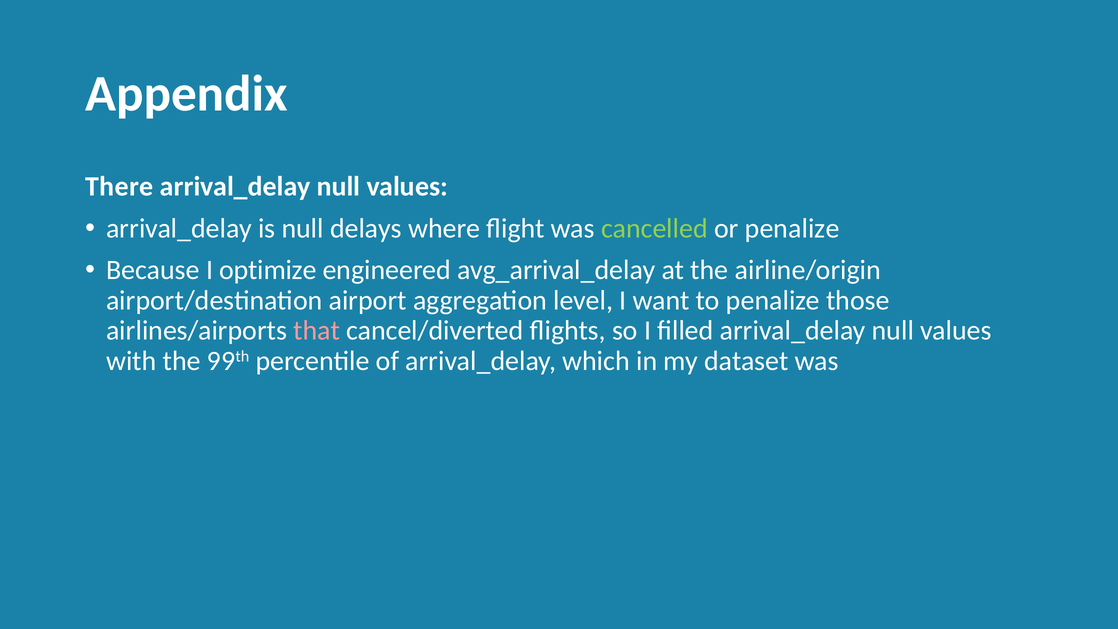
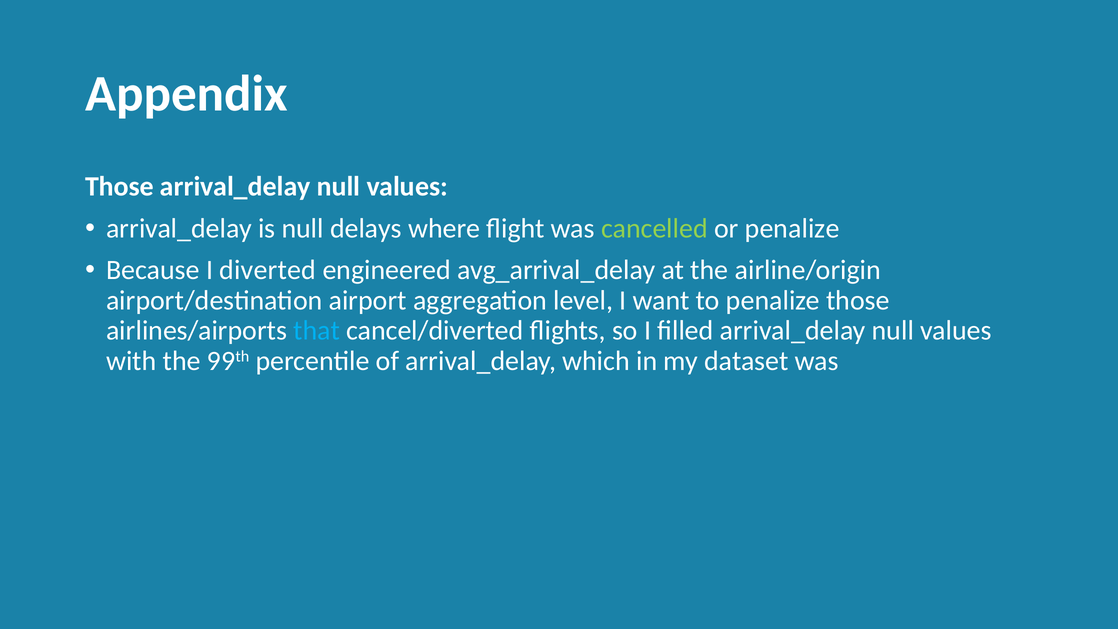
There: There -> Those (119, 187)
optimize: optimize -> diverted (268, 270)
that colour: pink -> light blue (317, 331)
